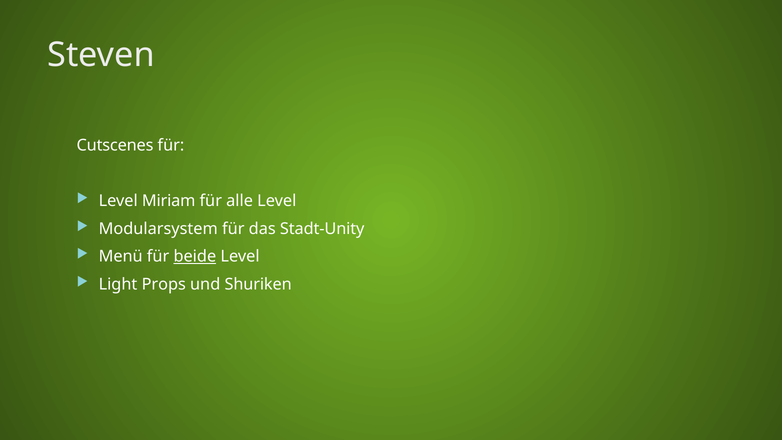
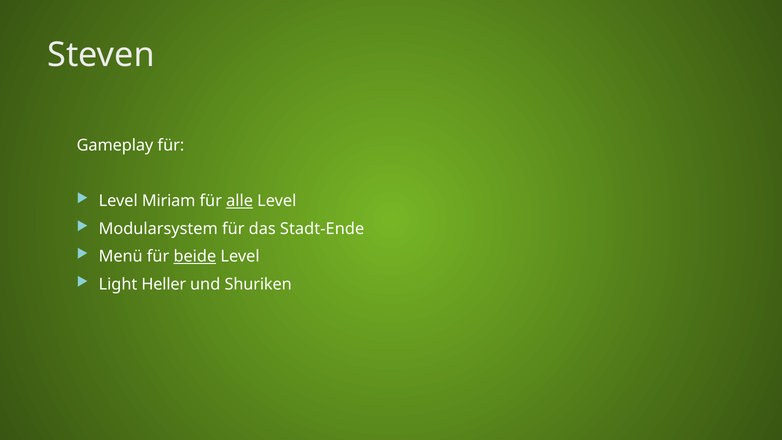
Cutscenes: Cutscenes -> Gameplay (115, 146)
alle underline: none -> present (240, 201)
Stadt-Unity: Stadt-Unity -> Stadt-Ende (322, 229)
Props: Props -> Heller (164, 284)
